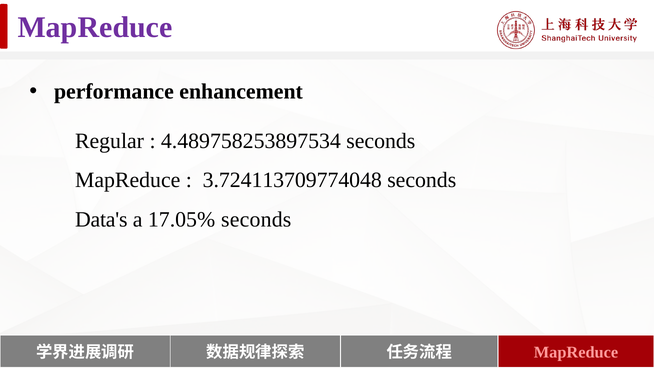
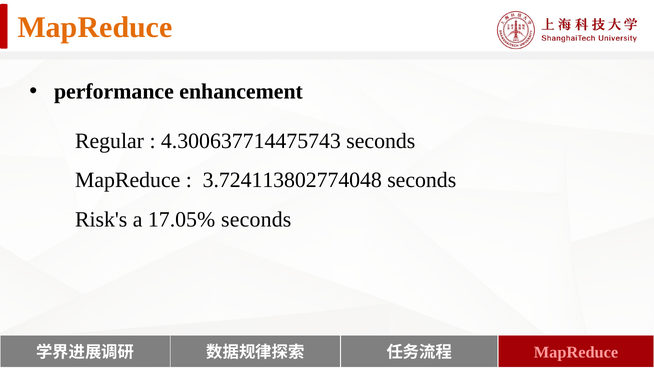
MapReduce colour: purple -> orange (95, 27)
4.489758253897534: 4.489758253897534 -> 4.300637714475743 (251, 141)
3.724113709774048: 3.724113709774048 -> 3.724113802774048 (292, 180)
Data's: Data's -> Risk's (101, 219)
